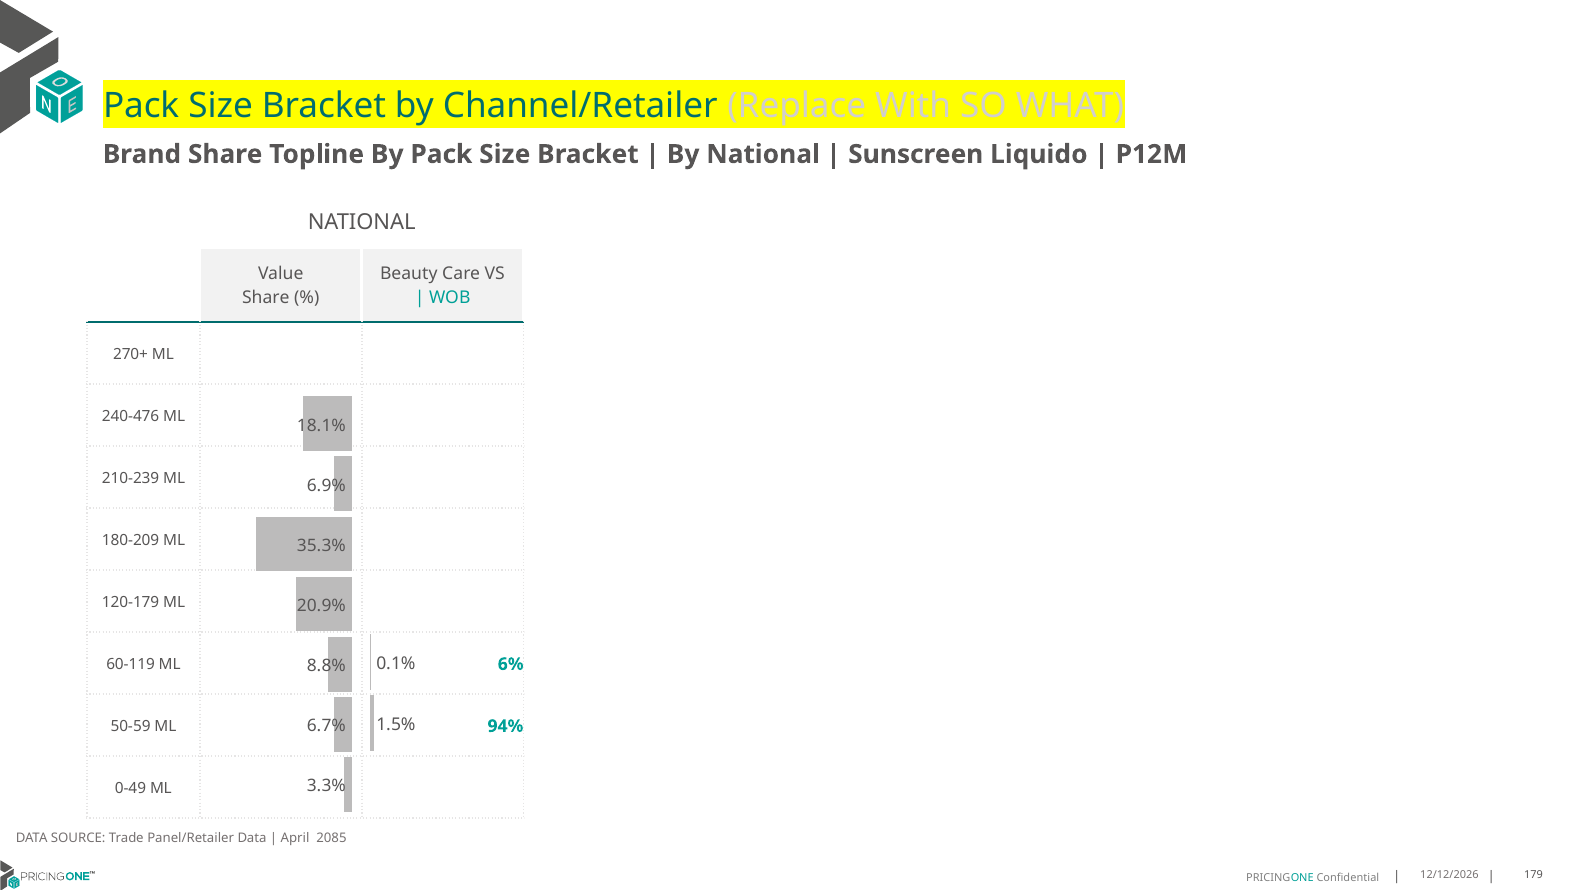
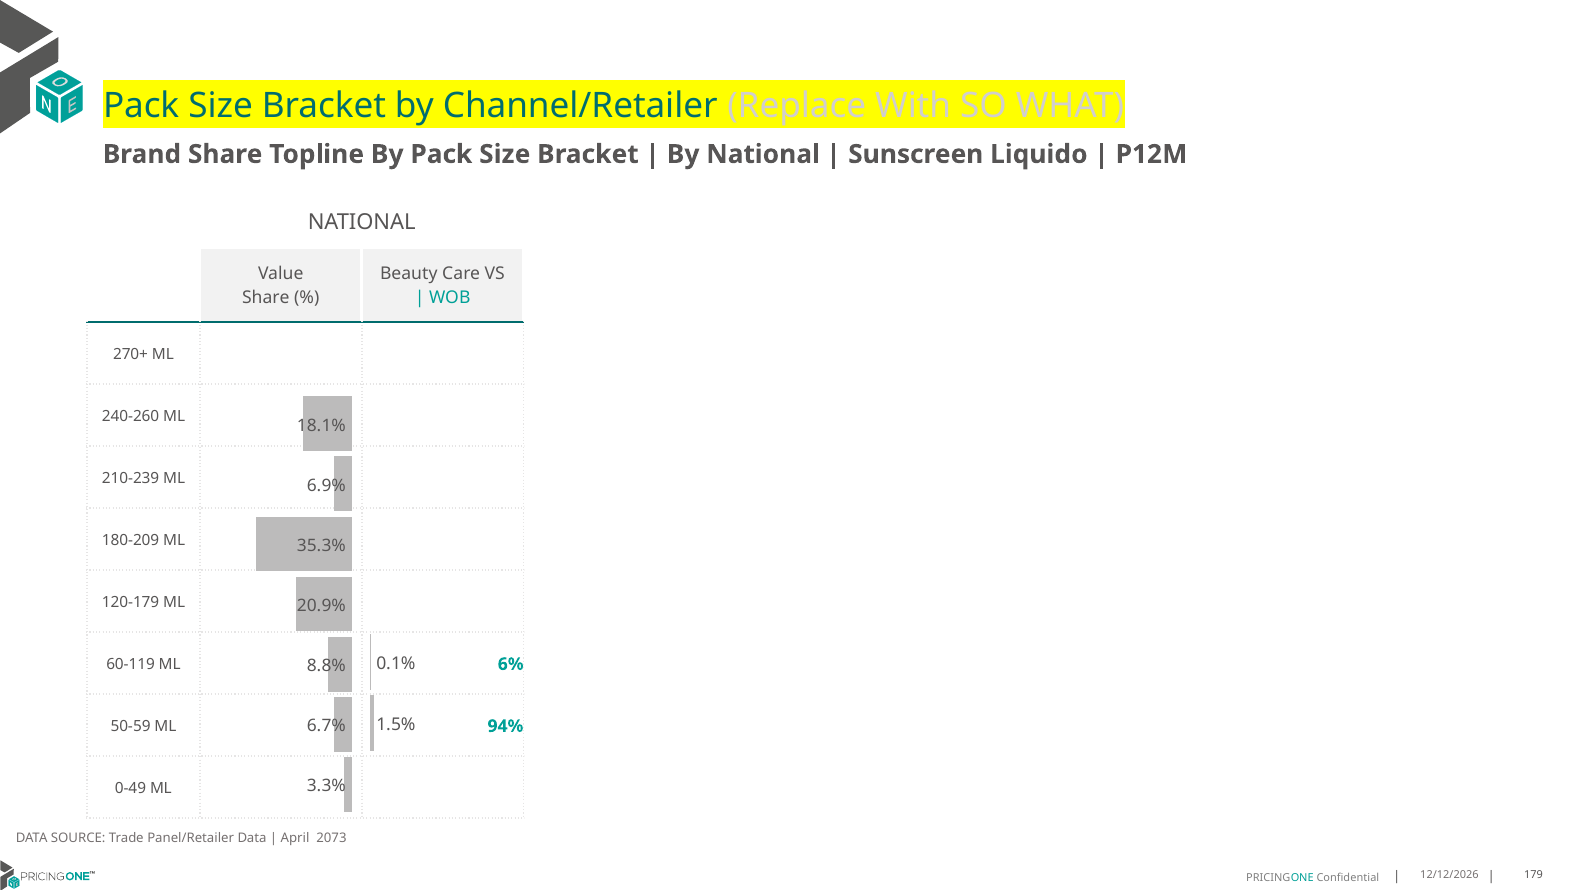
240-476: 240-476 -> 240-260 (131, 417)
2085: 2085 -> 2073 (331, 838)
